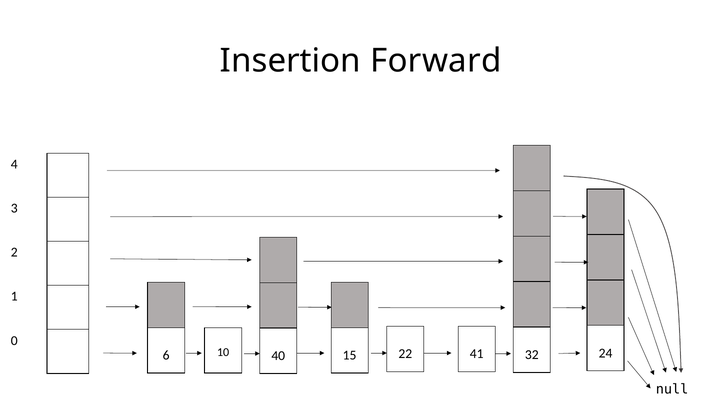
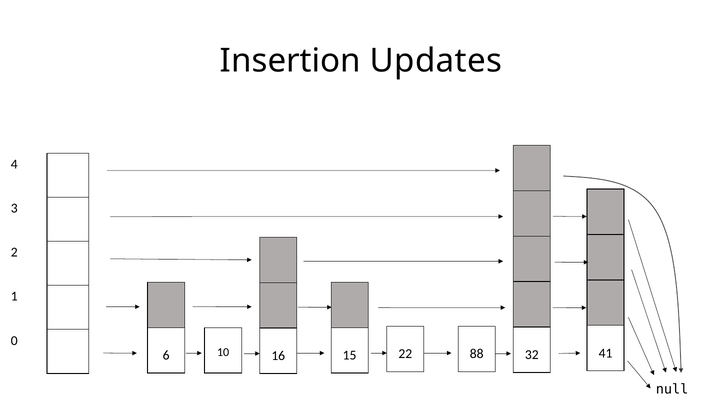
Forward: Forward -> Updates (436, 61)
40: 40 -> 16 (278, 356)
41: 41 -> 88 (477, 355)
24: 24 -> 41 (606, 354)
